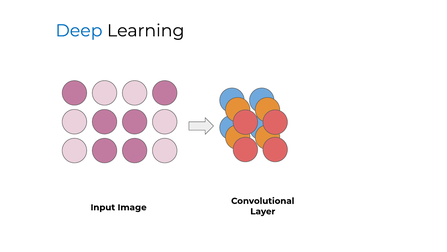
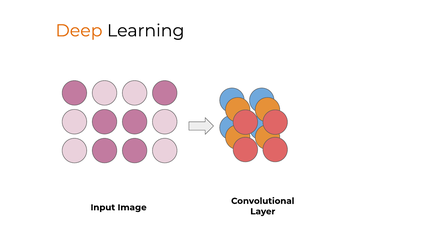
Deep colour: blue -> orange (79, 31)
